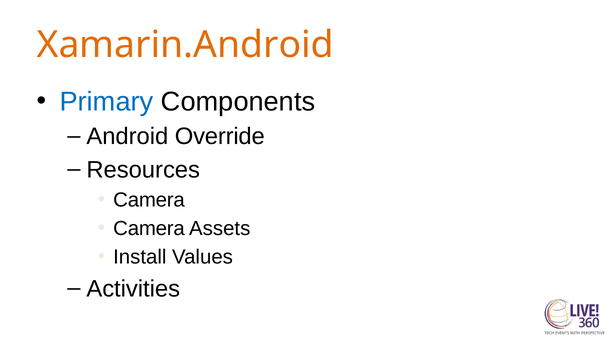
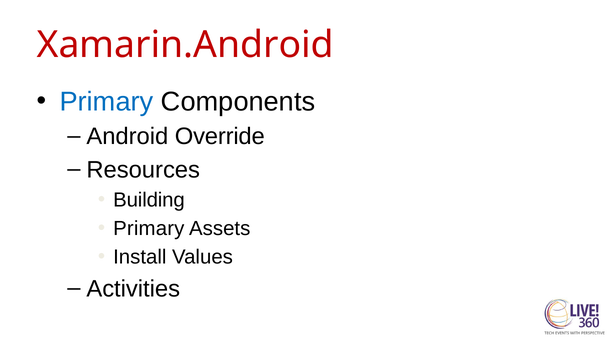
Xamarin.Android colour: orange -> red (185, 45)
Camera: Camera -> Building (149, 200)
Camera: Camera -> Primary (149, 229)
